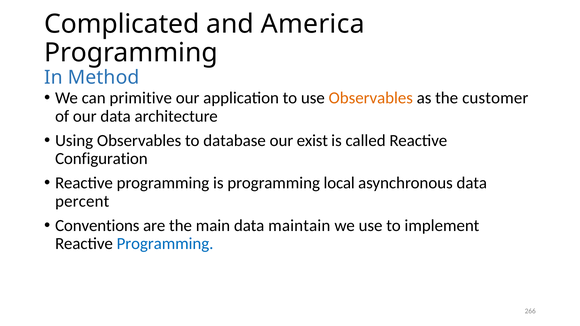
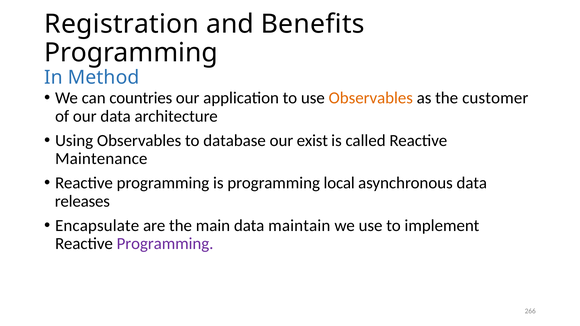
Complicated: Complicated -> Registration (122, 24)
America: America -> Benefits (313, 24)
primitive: primitive -> countries (141, 98)
Configuration: Configuration -> Maintenance (101, 159)
percent: percent -> releases (82, 201)
Conventions: Conventions -> Encapsulate (97, 226)
Programming colour: blue -> purple (165, 244)
